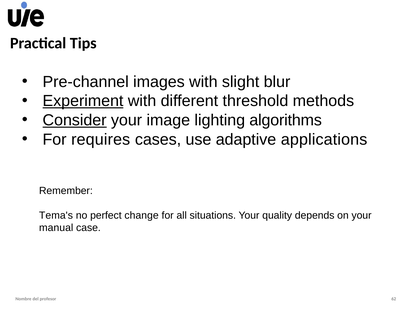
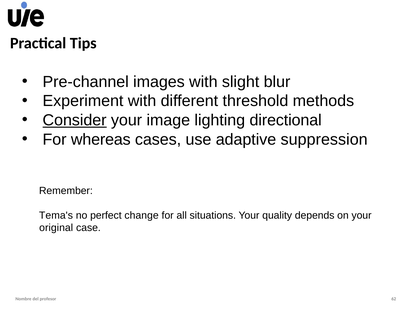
Experiment underline: present -> none (83, 101)
algorithms: algorithms -> directional (286, 120)
requires: requires -> whereas (101, 139)
applications: applications -> suppression (324, 139)
manual: manual -> original (56, 228)
